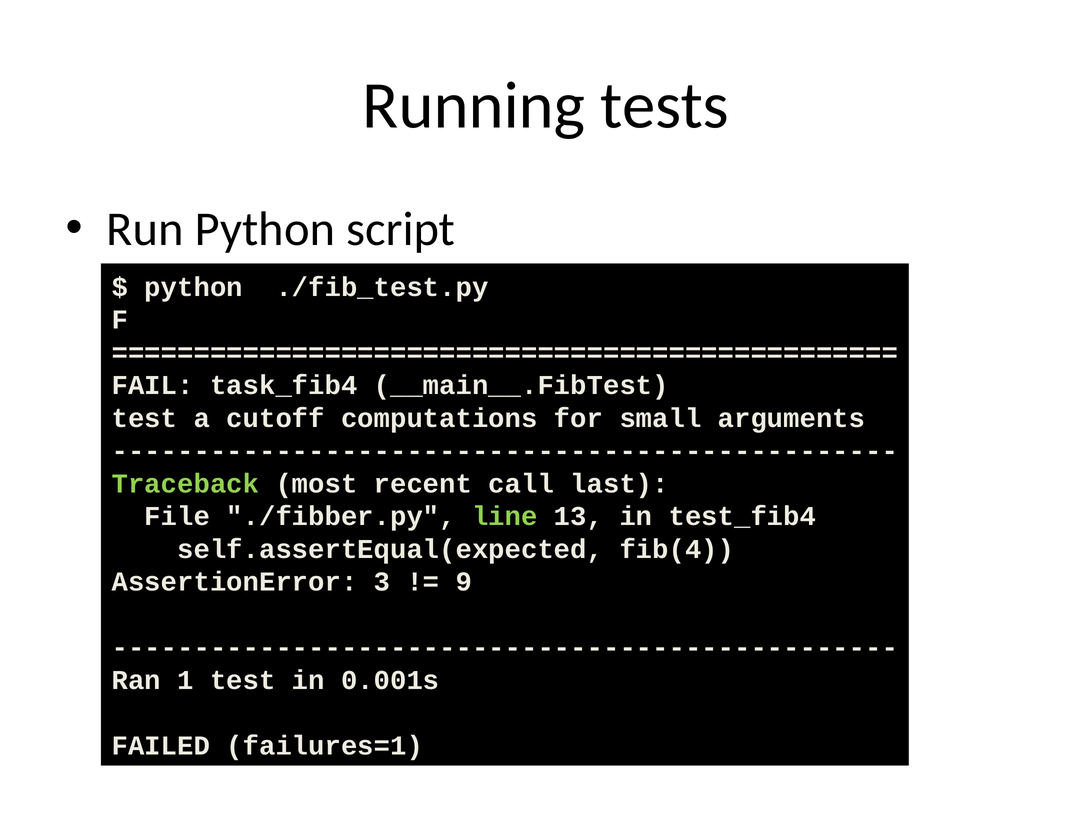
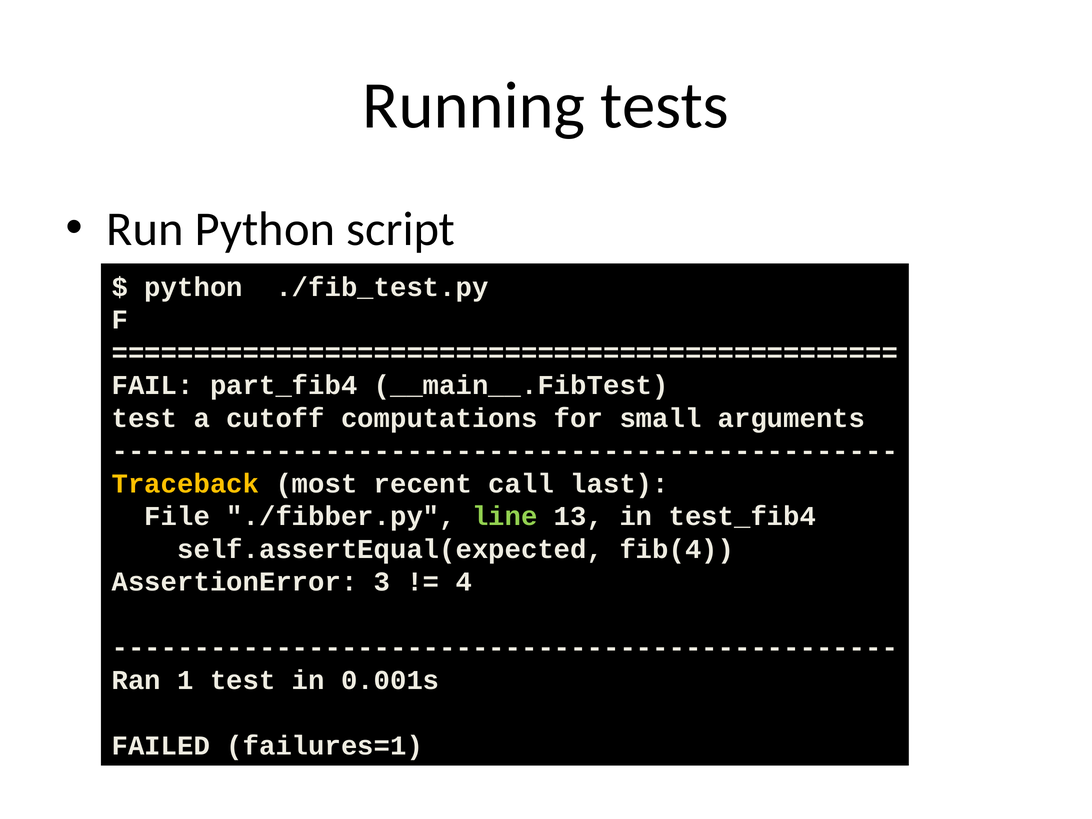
task_fib4: task_fib4 -> part_fib4 (284, 385)
Traceback colour: light green -> yellow (185, 484)
9: 9 -> 4 (464, 582)
